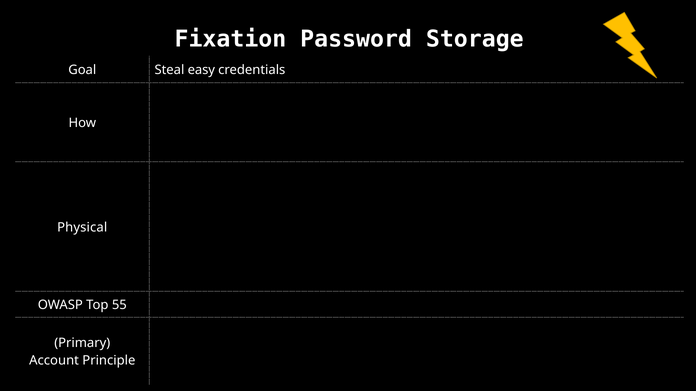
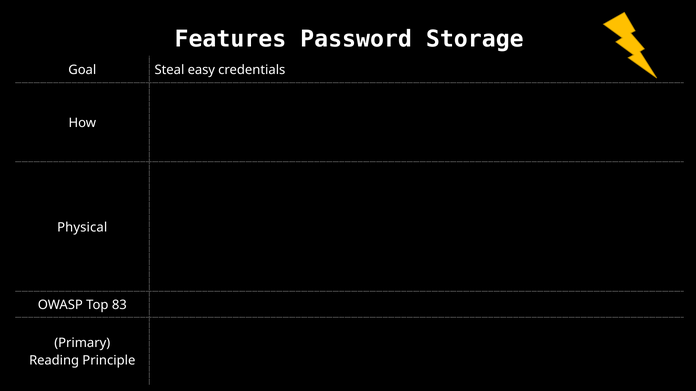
Fixation: Fixation -> Features (230, 39)
55: 55 -> 83 (119, 305)
Account: Account -> Reading (54, 361)
